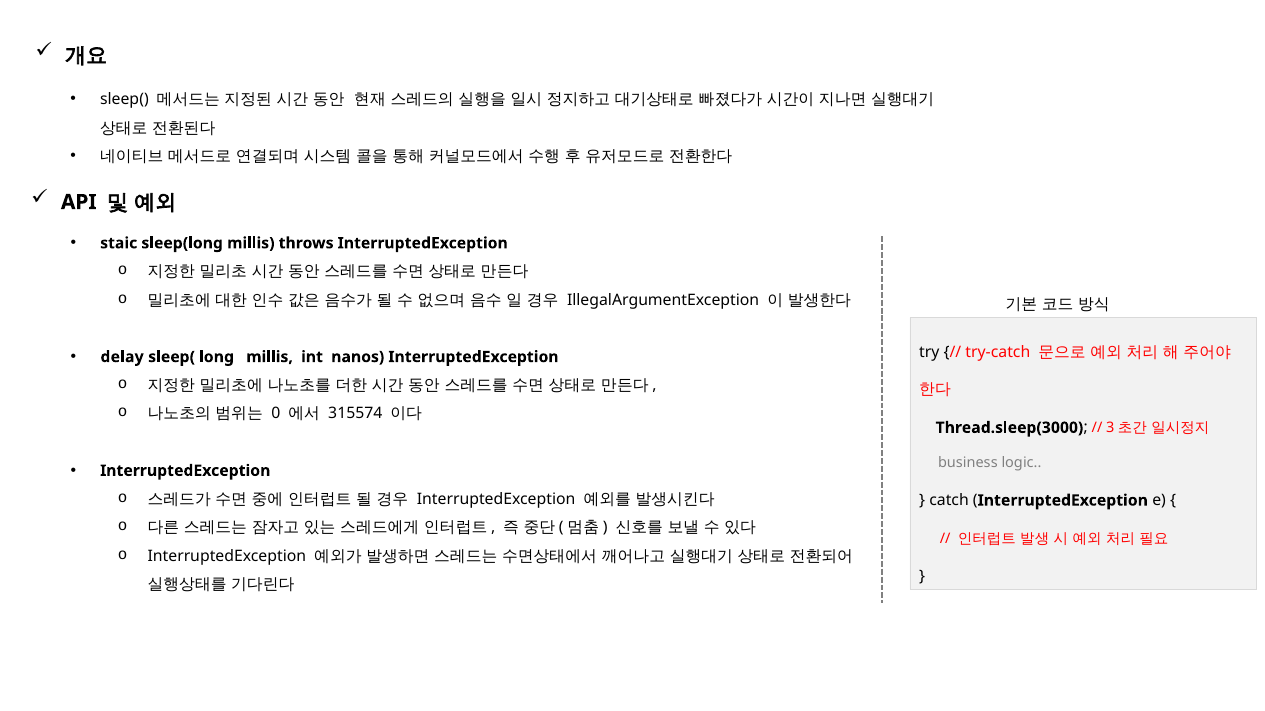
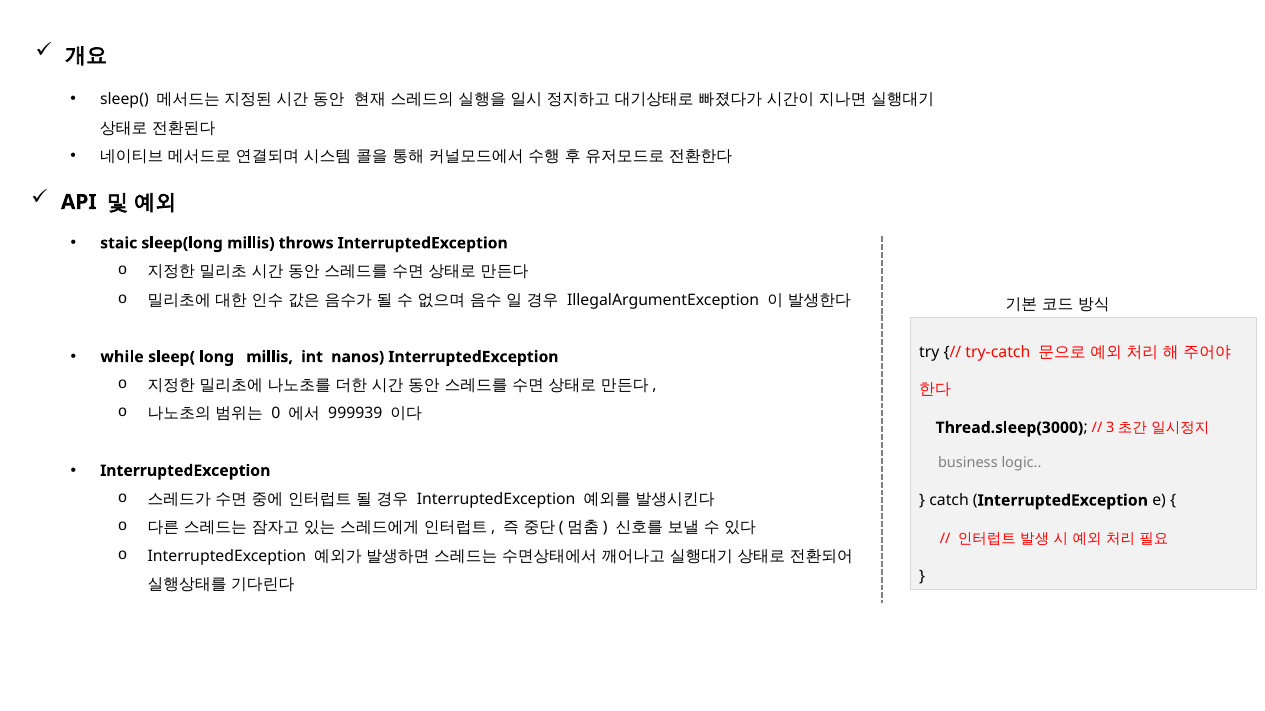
delay: delay -> while (122, 357)
315574: 315574 -> 999939 (355, 414)
